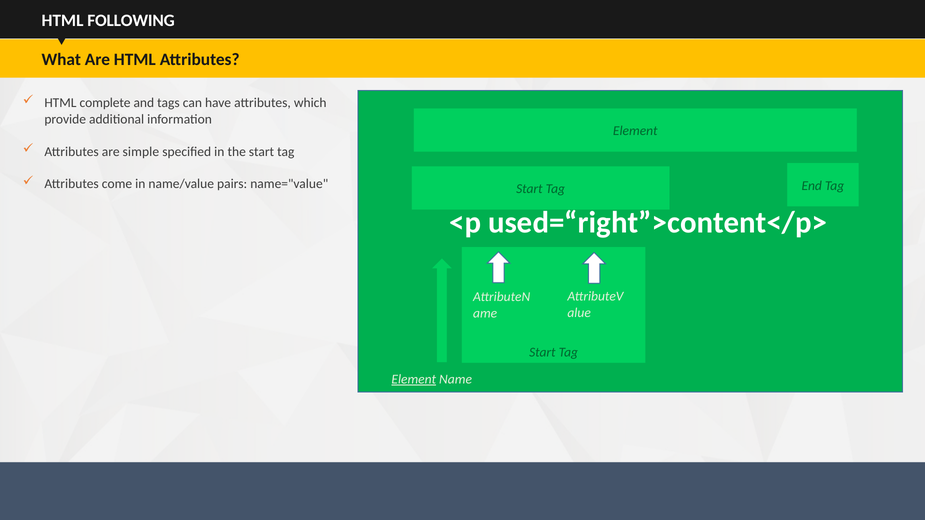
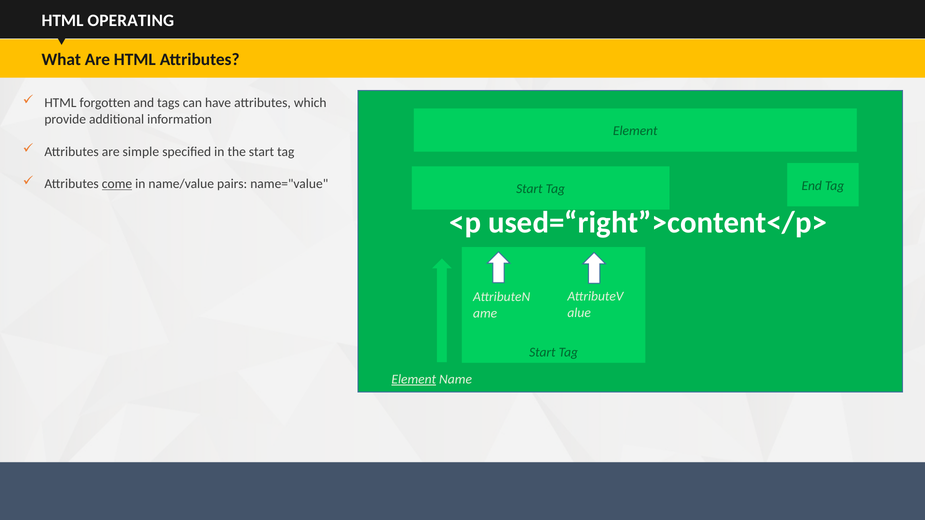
FOLLOWING: FOLLOWING -> OPERATING (131, 20)
complete: complete -> forgotten (105, 103)
come underline: none -> present (117, 184)
